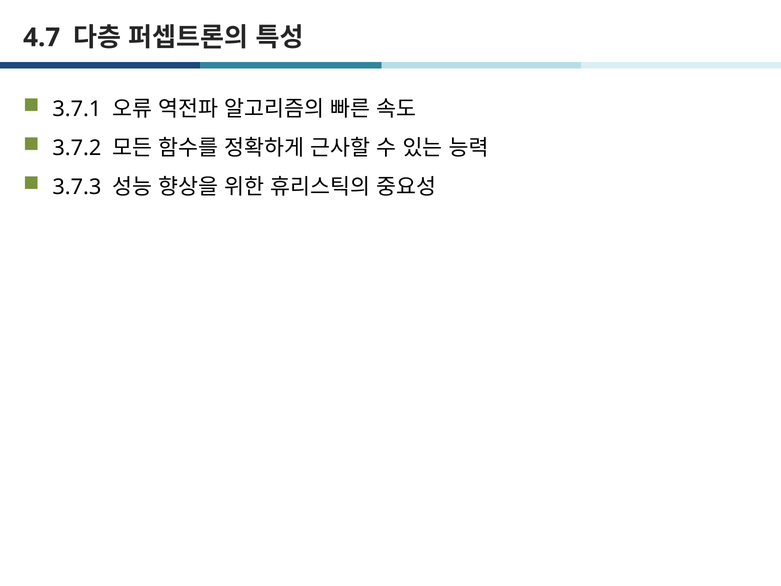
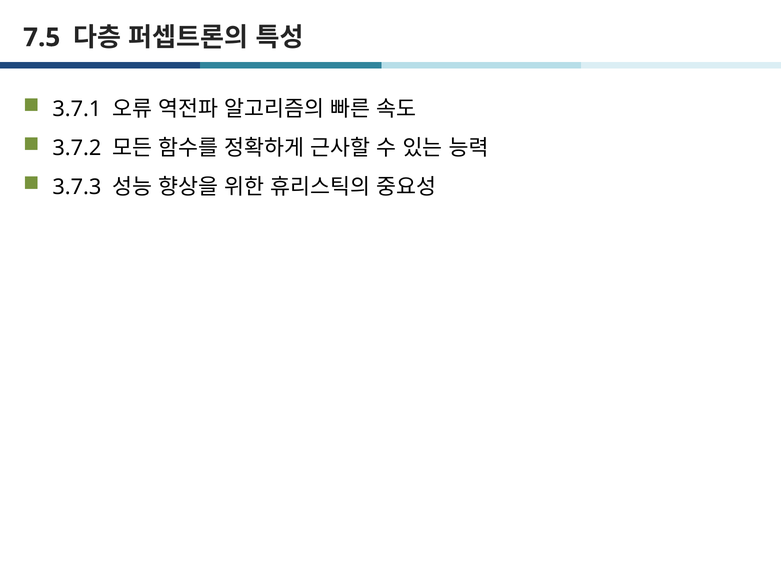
4.7: 4.7 -> 7.5 (42, 38)
